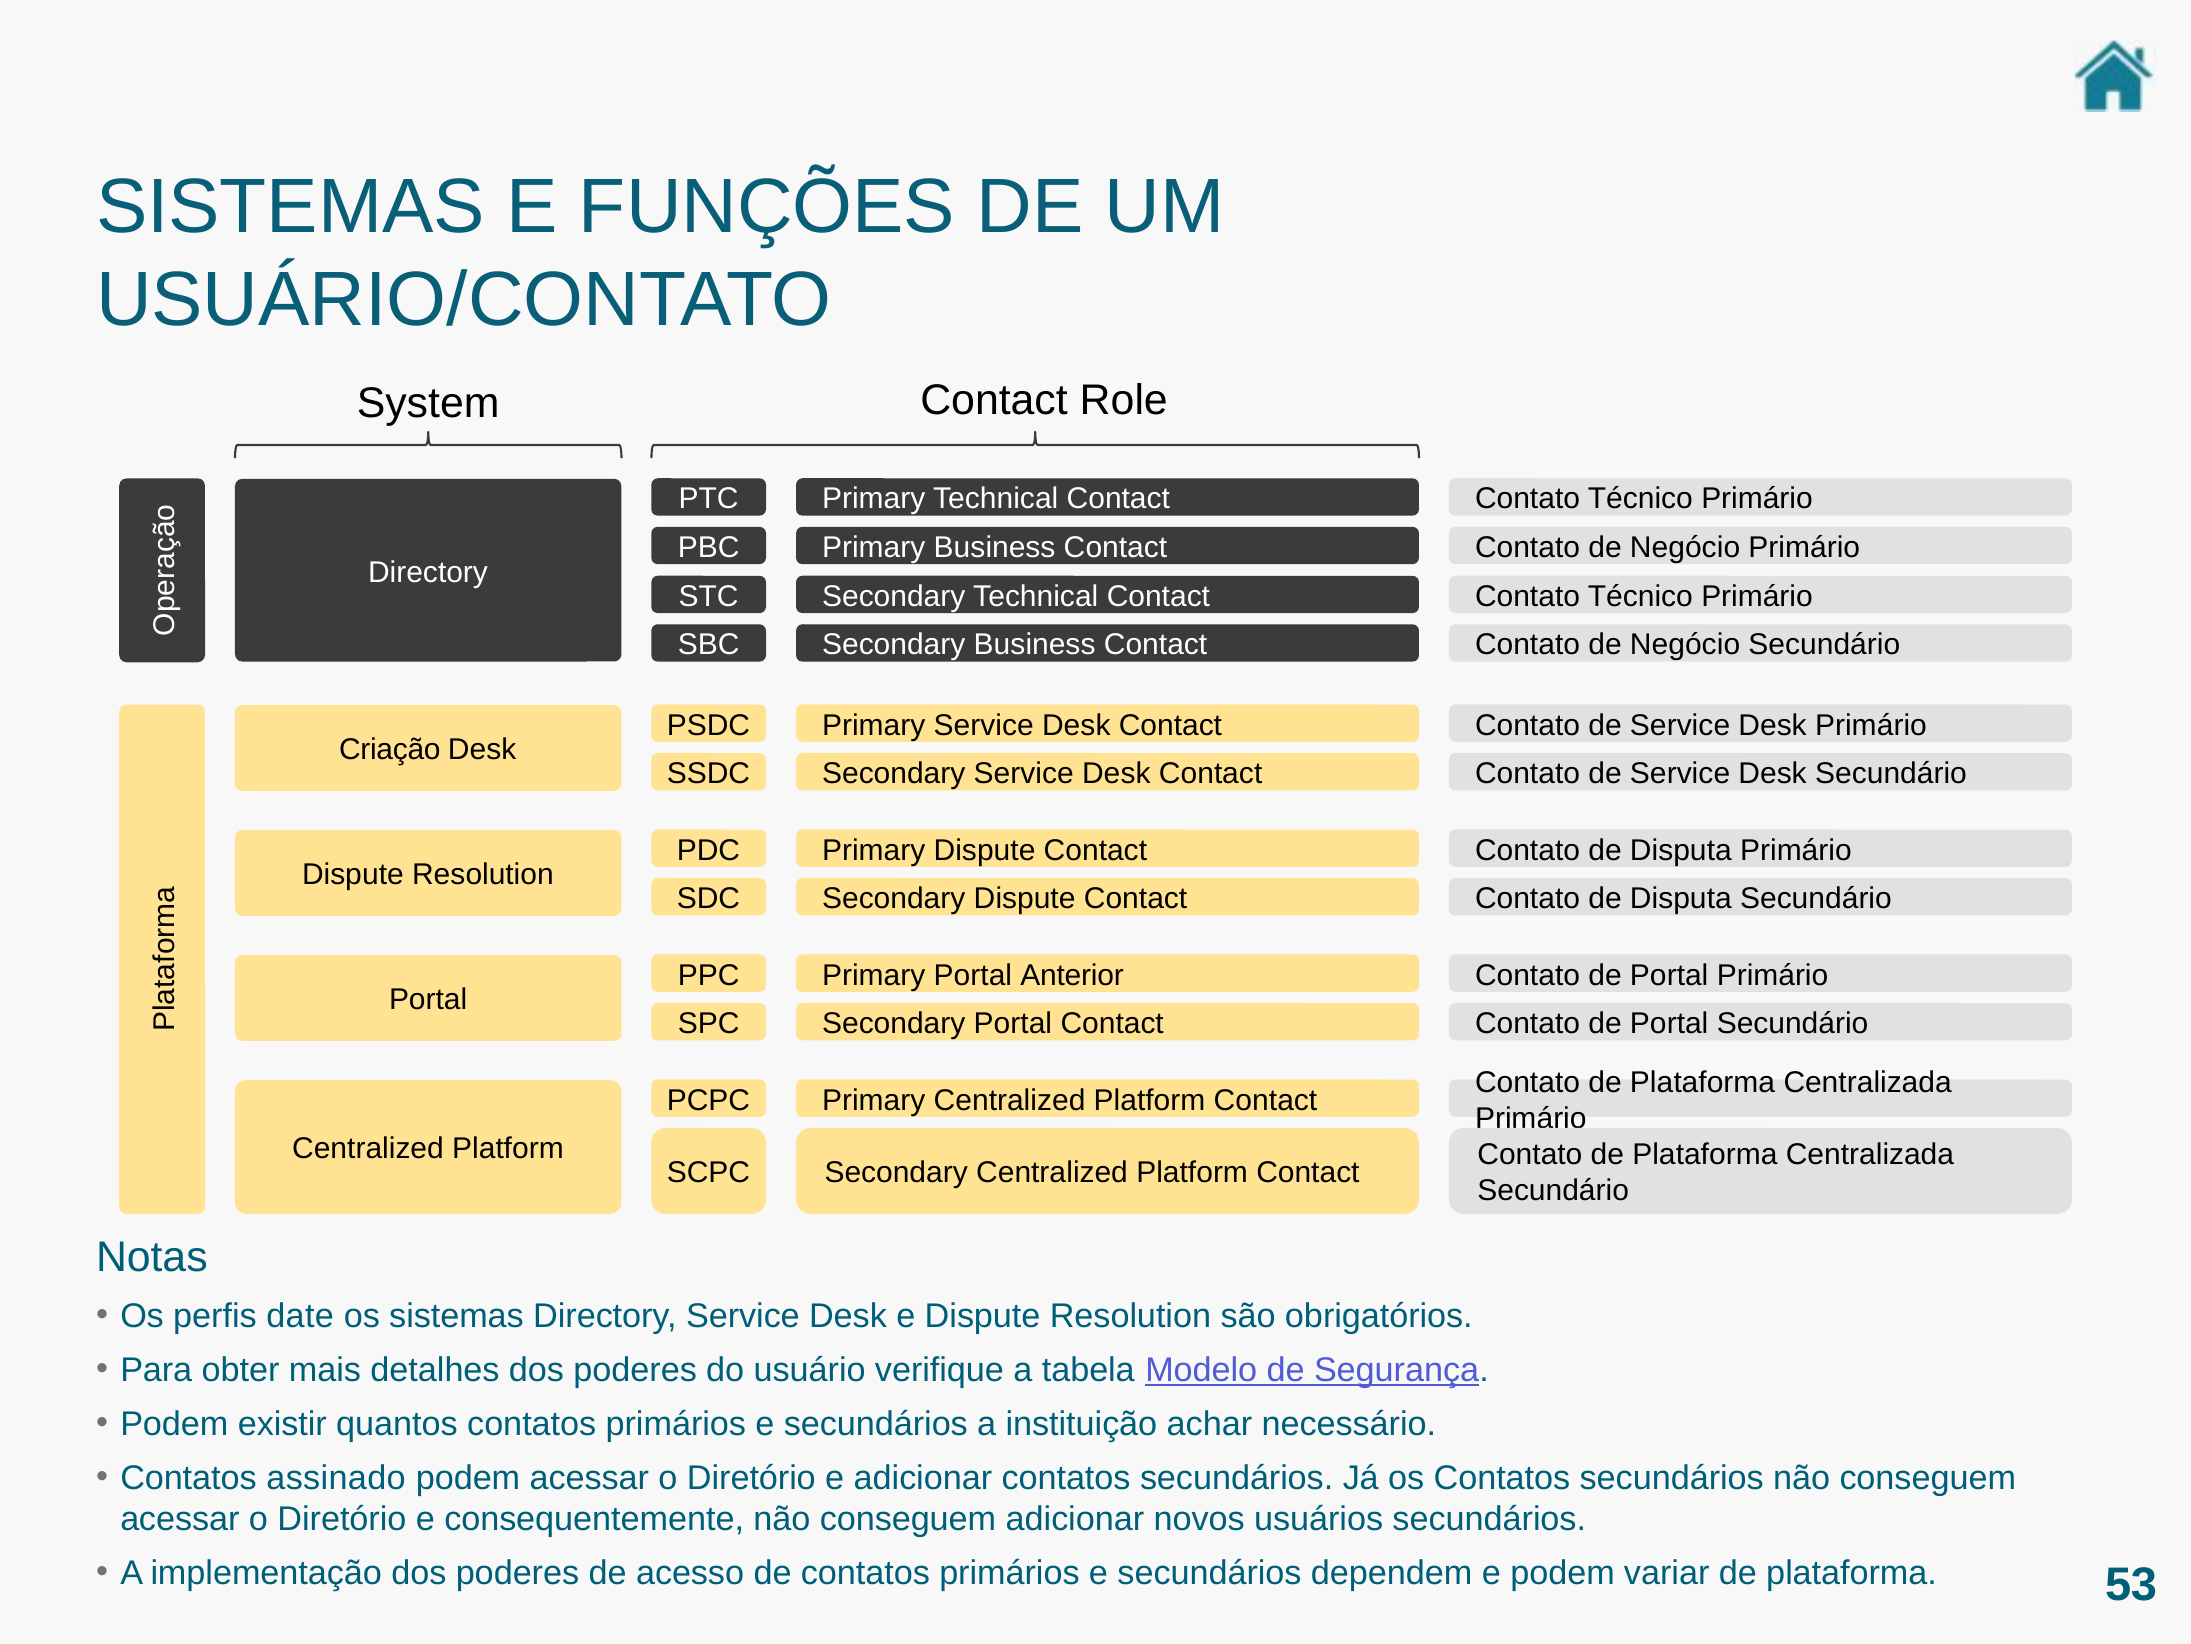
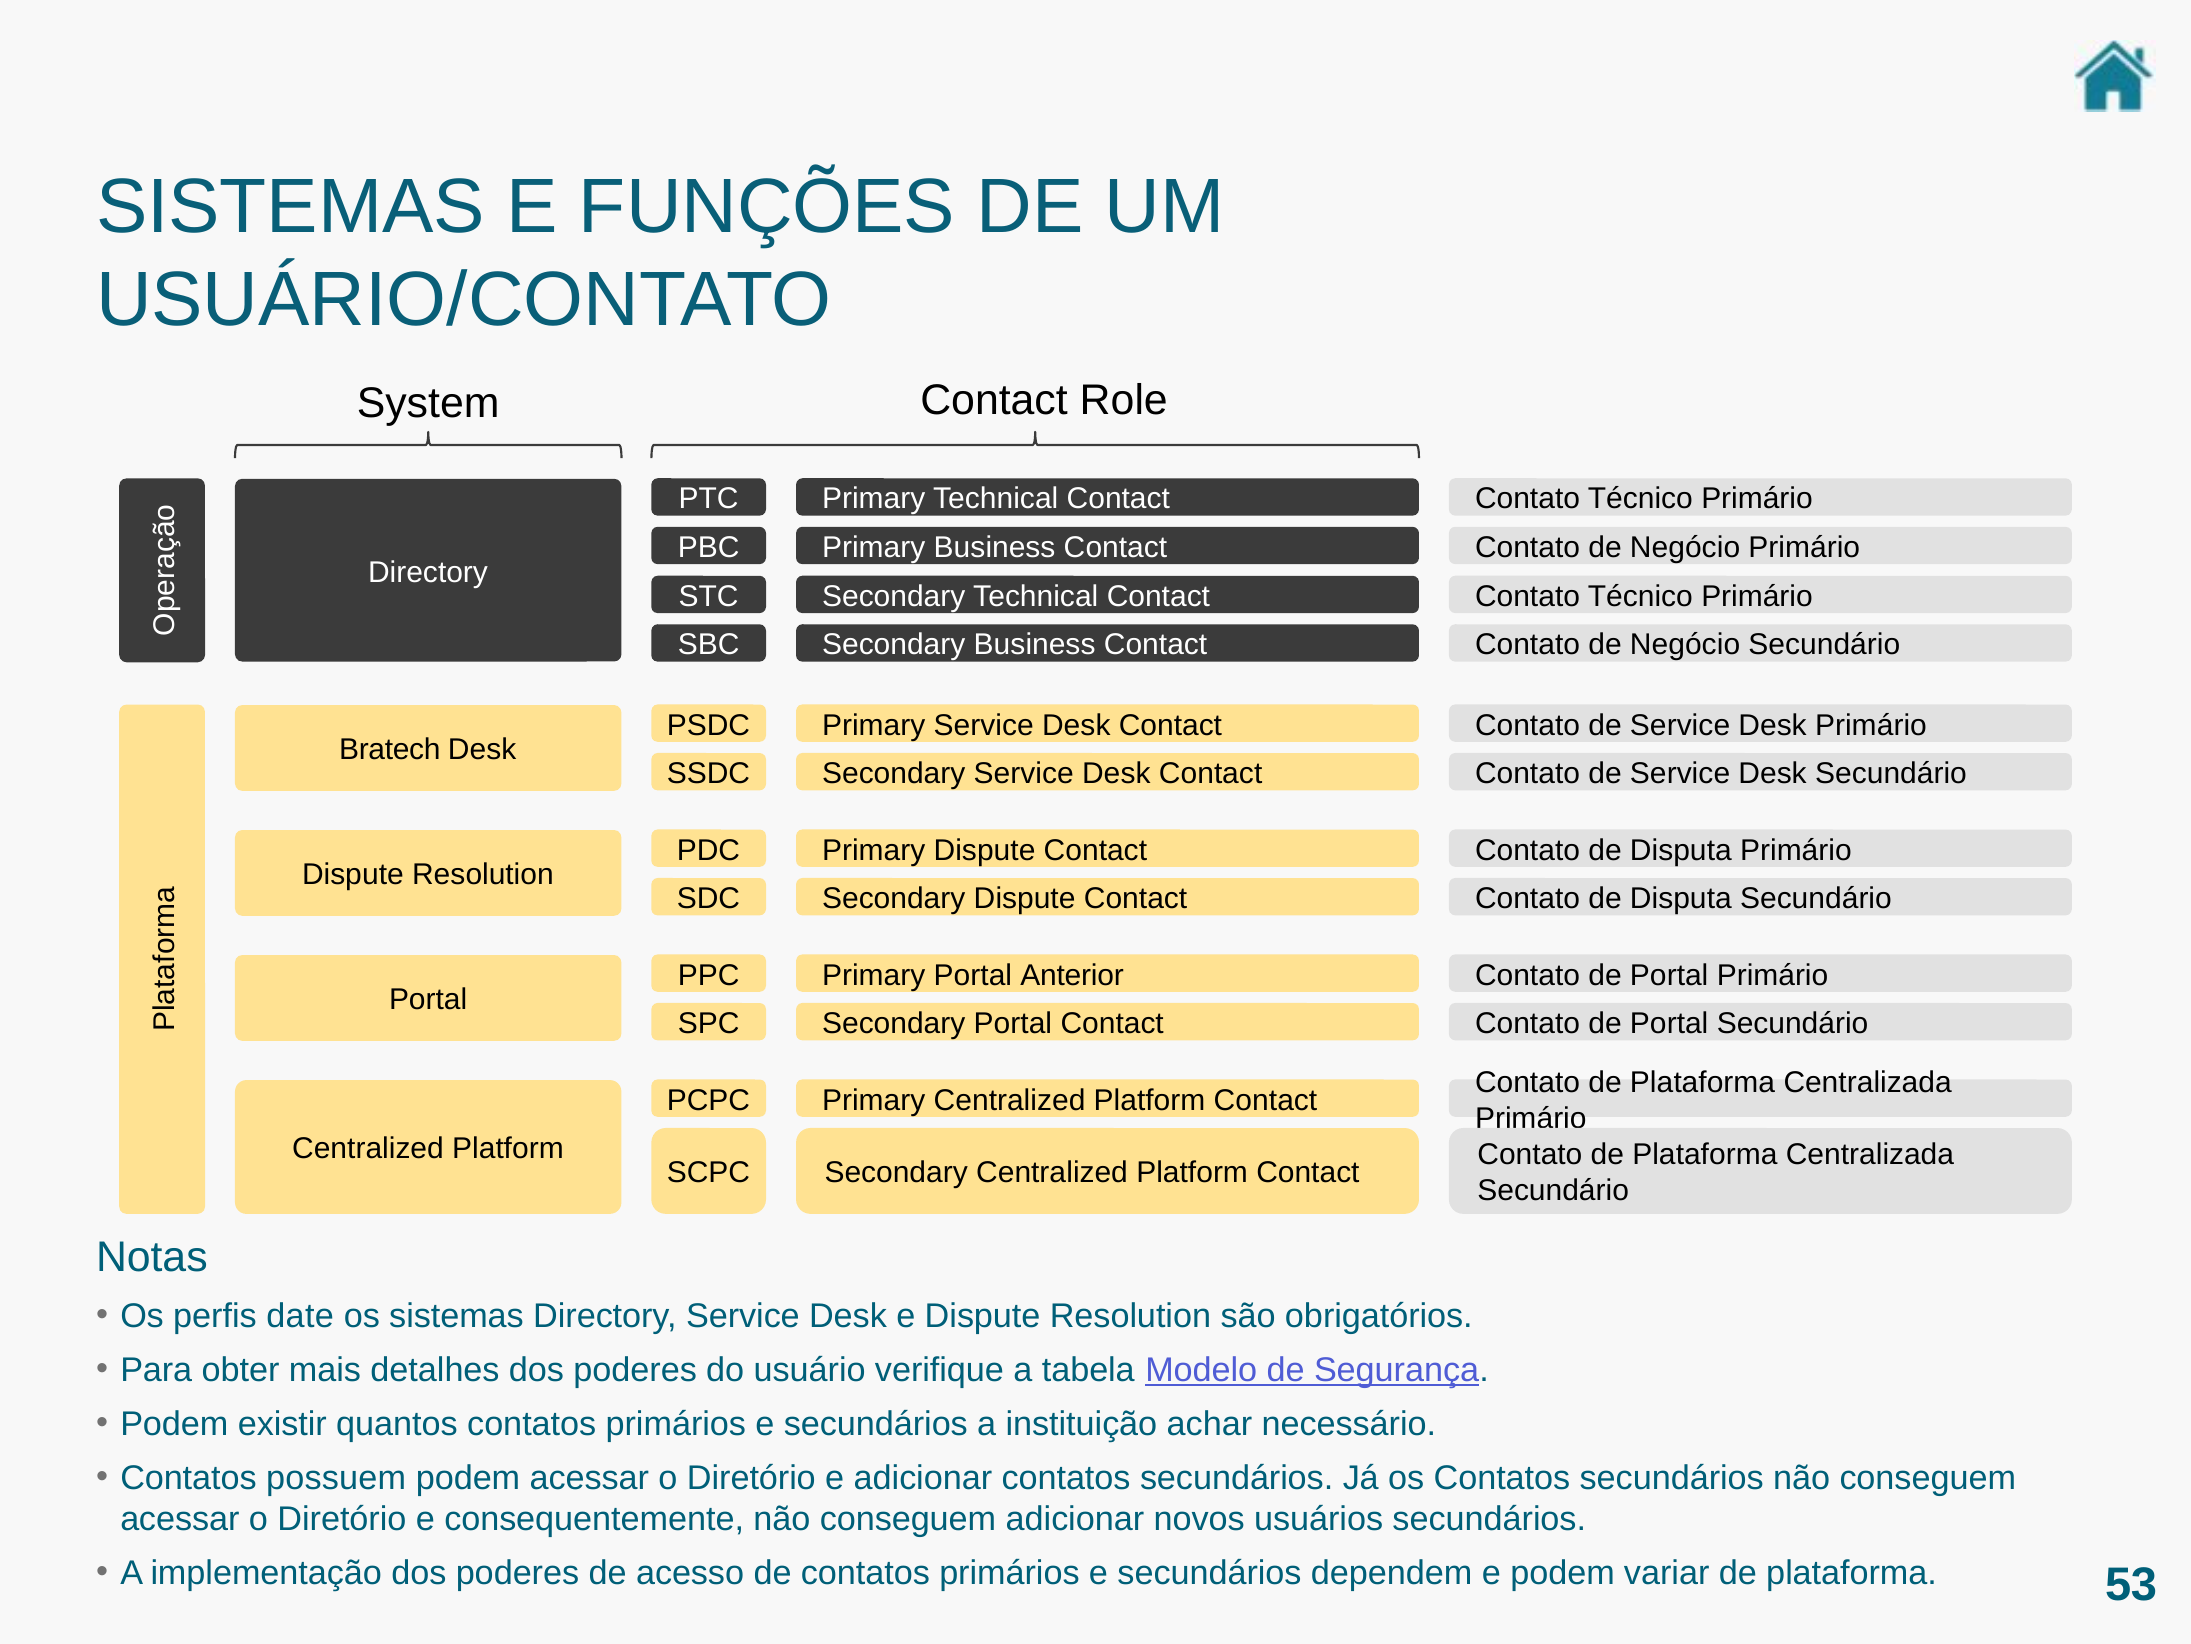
Criação: Criação -> Bratech (390, 750)
assinado: assinado -> possuem (336, 1478)
